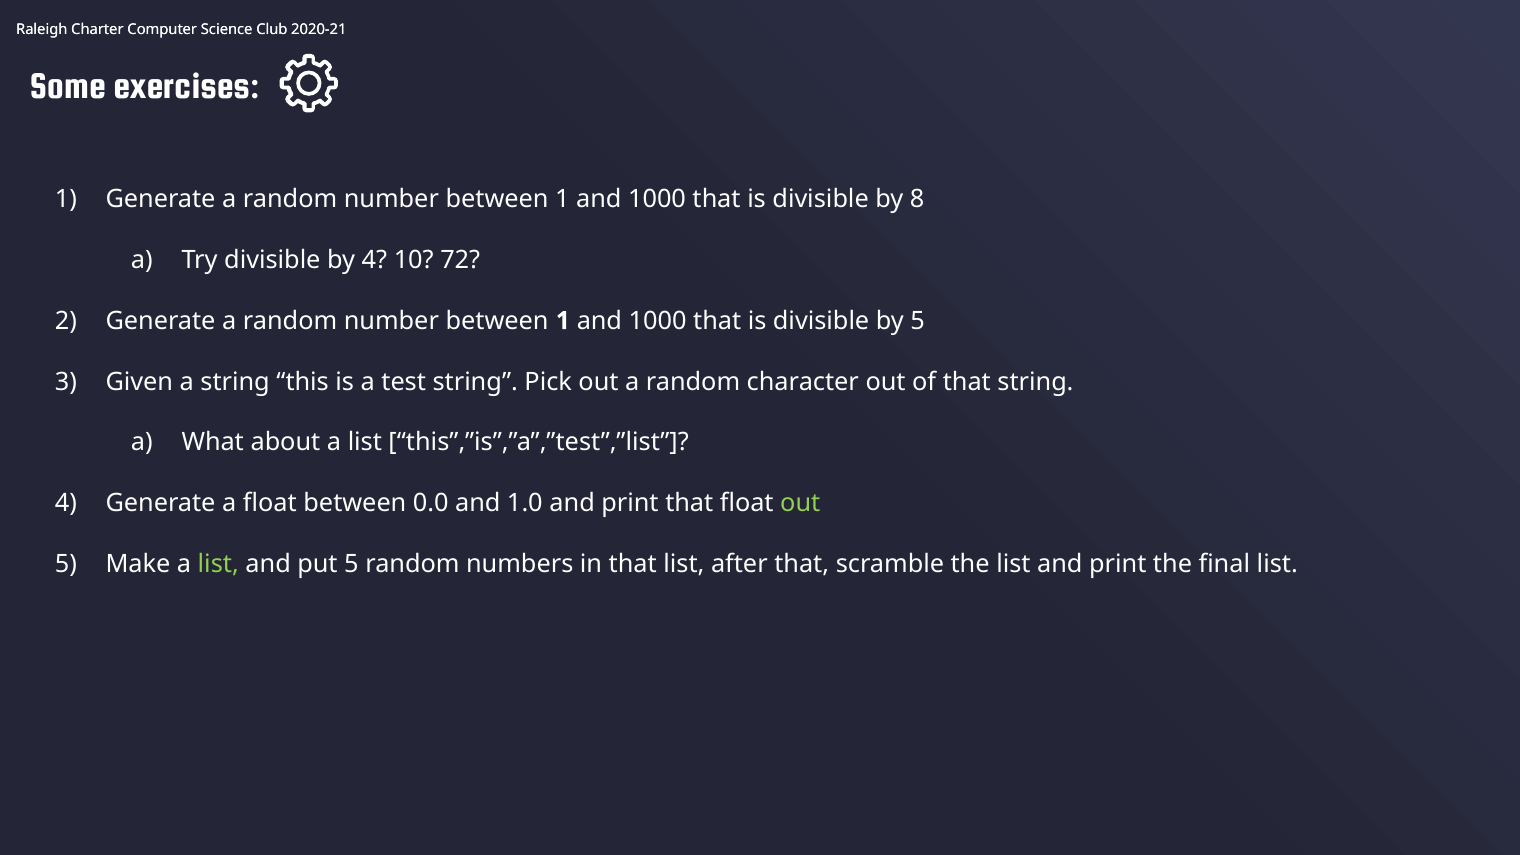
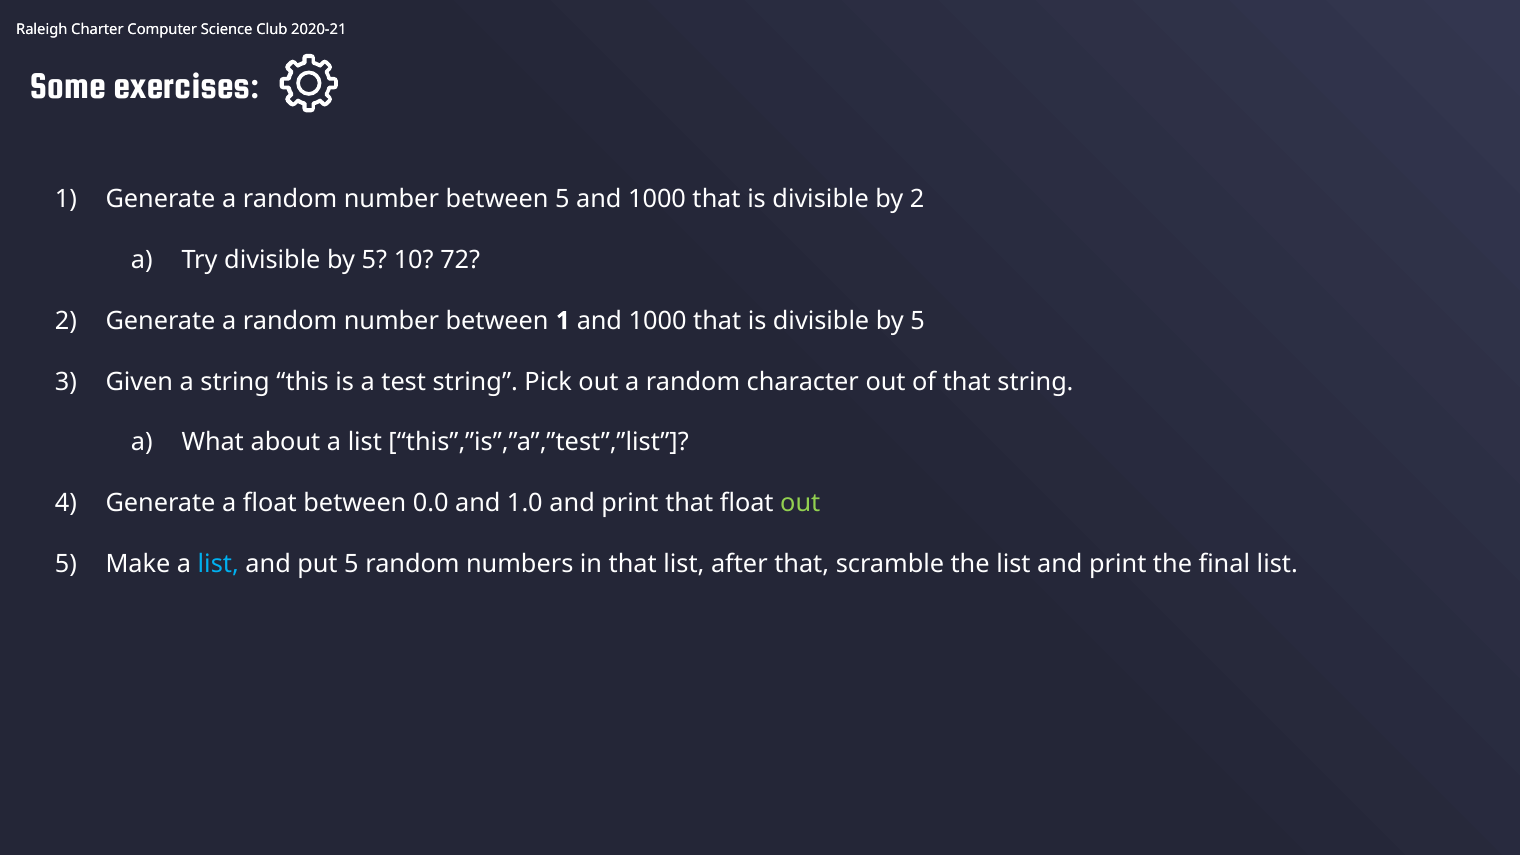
1: 1 -> 5 (562, 199)
by 8: 8 -> 2 (917, 199)
Try divisible by 4: 4 -> 5 (374, 260)
list colour: light green -> light blue (218, 564)
